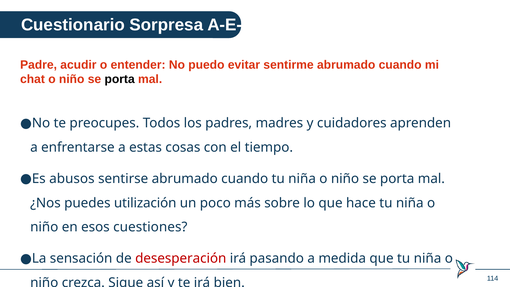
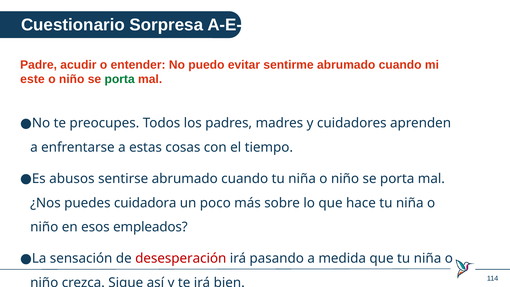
chat: chat -> este (32, 79)
porta colour: black -> green (120, 79)
utilización: utilización -> cuidadora (145, 203)
cuestiones: cuestiones -> empleados (150, 227)
